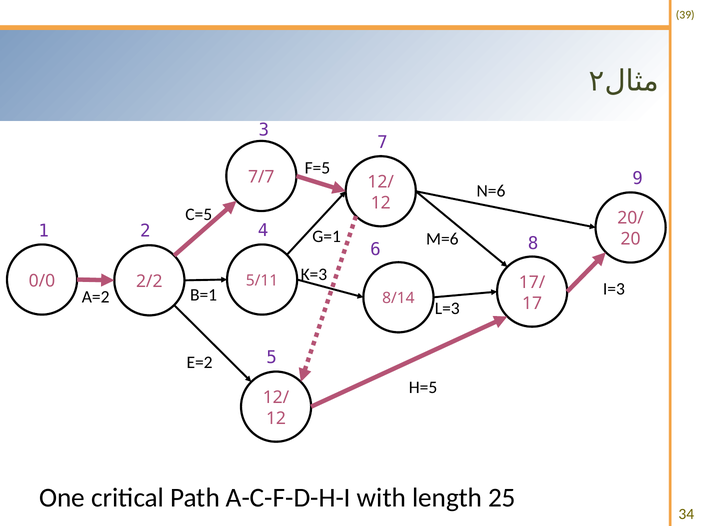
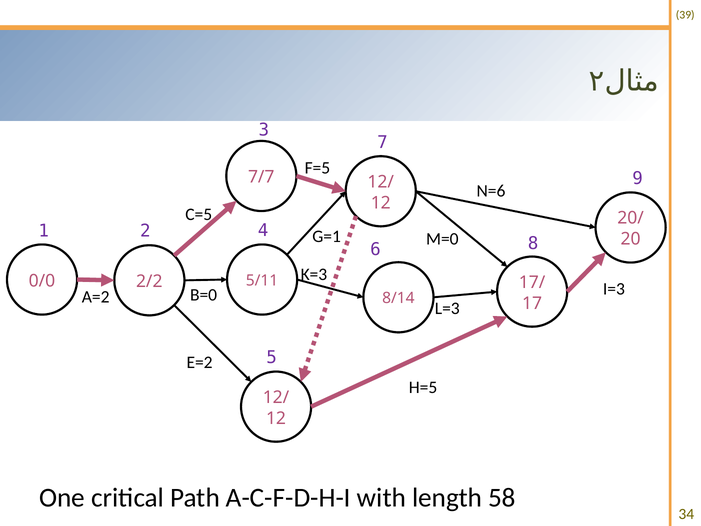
M=6: M=6 -> M=0 (442, 239)
B=1: B=1 -> B=0 (204, 295)
25: 25 -> 58 (502, 497)
